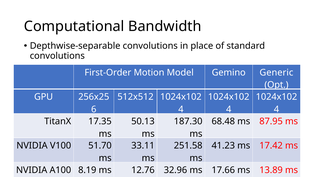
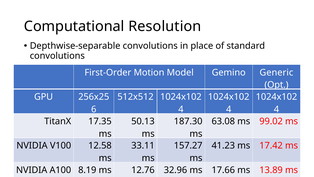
Bandwidth: Bandwidth -> Resolution (165, 26)
68.48: 68.48 -> 63.08 (223, 121)
87.95: 87.95 -> 99.02 (271, 121)
51.70: 51.70 -> 12.58 (100, 145)
251.58: 251.58 -> 157.27 (188, 145)
